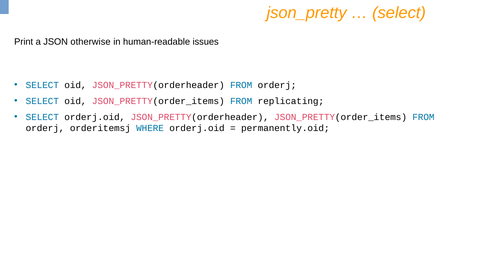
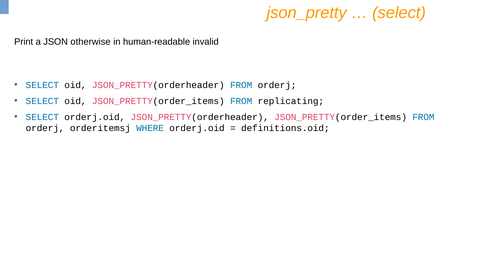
issues: issues -> invalid (206, 42)
permanently.oid: permanently.oid -> definitions.oid (285, 128)
